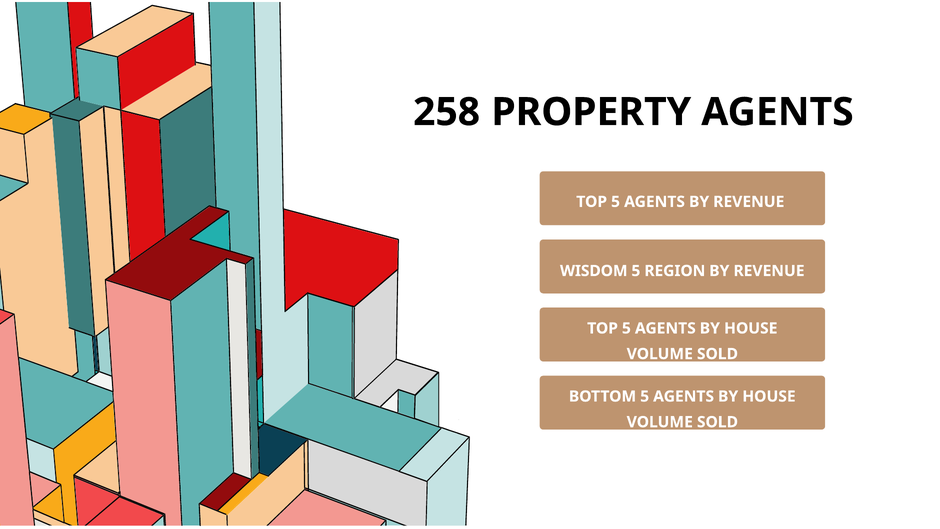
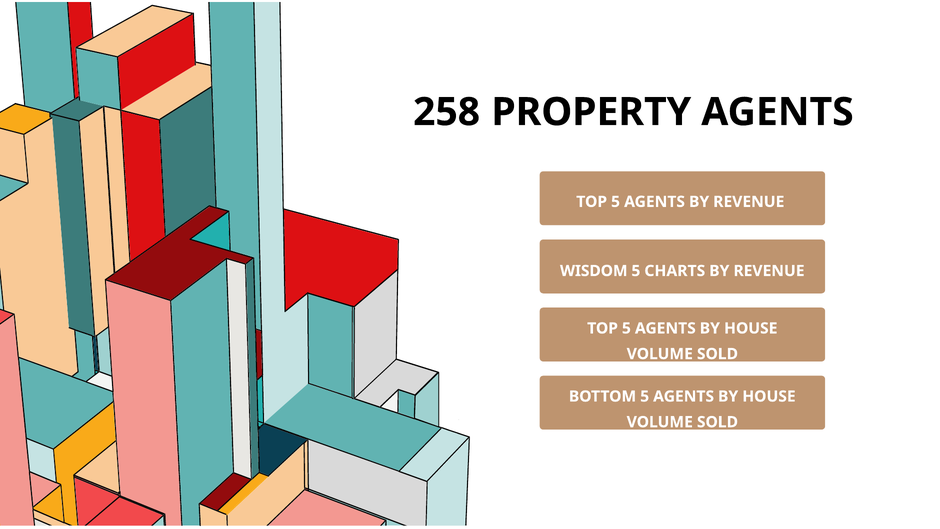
REGION: REGION -> CHARTS (675, 271)
